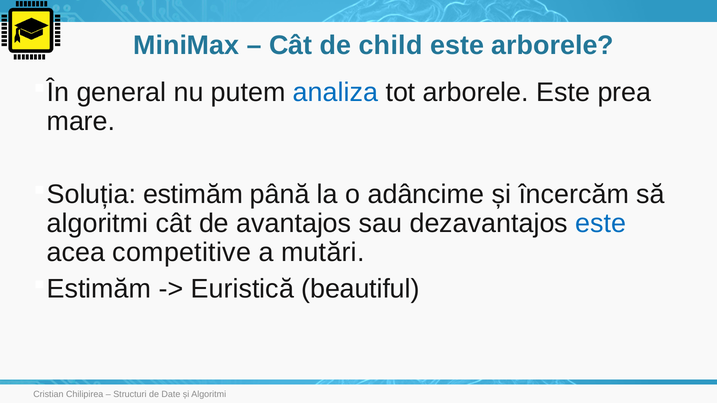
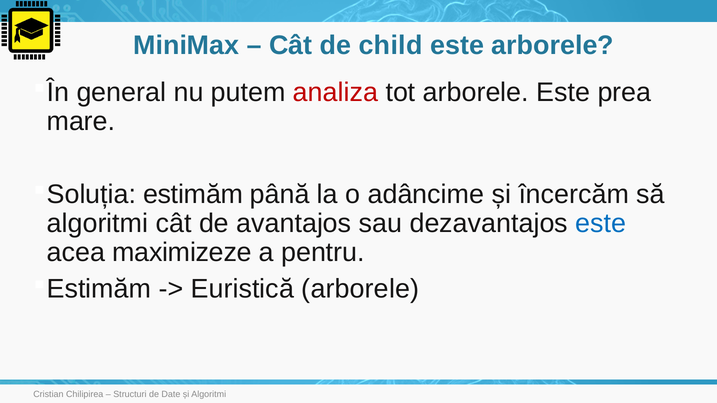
analiza colour: blue -> red (336, 93)
competitive: competitive -> maximizeze (182, 253)
mutări: mutări -> pentru (323, 253)
Euristică beautiful: beautiful -> arborele (360, 289)
